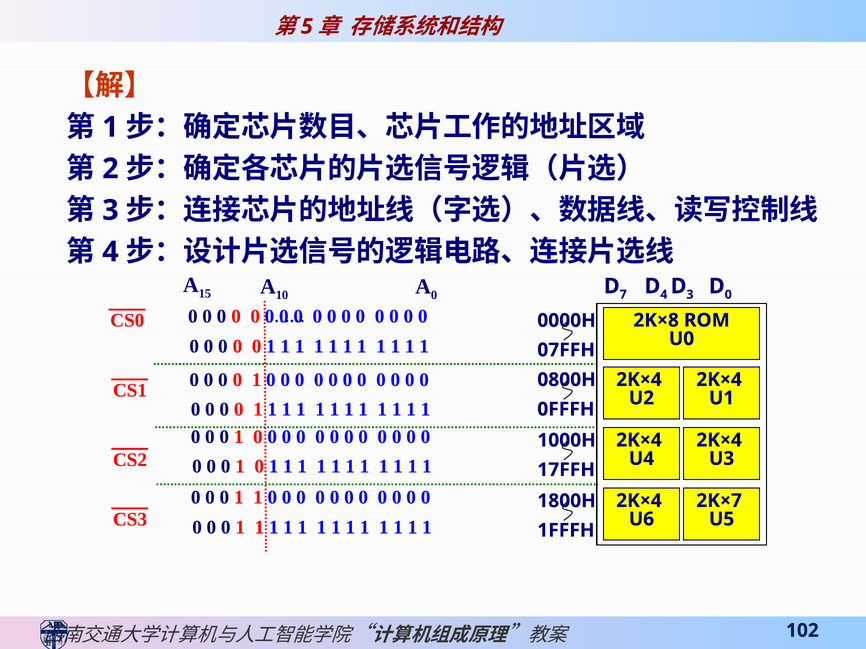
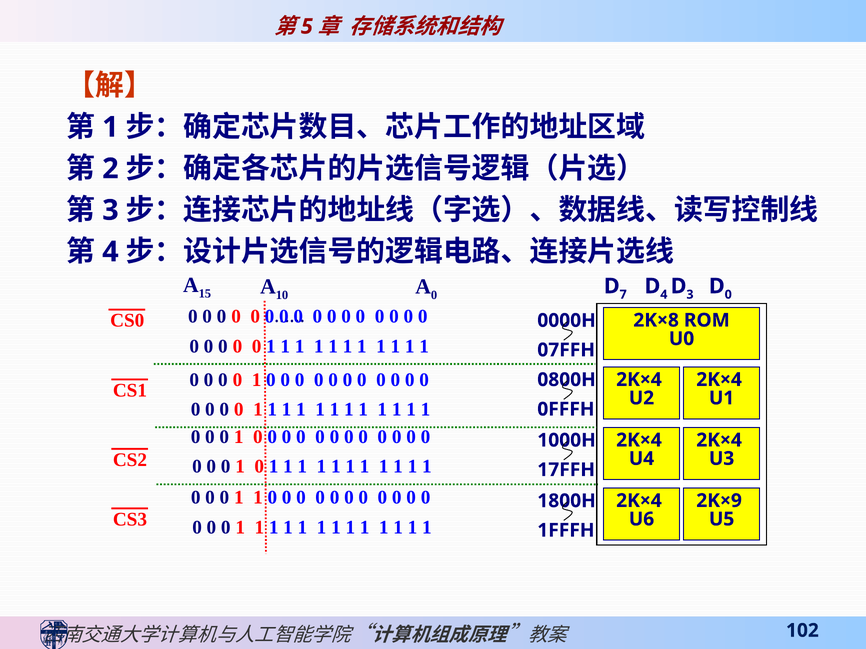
2K×7: 2K×7 -> 2K×9 (719, 501)
